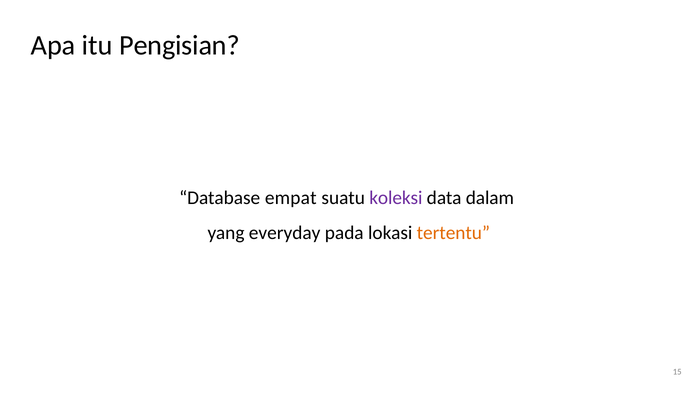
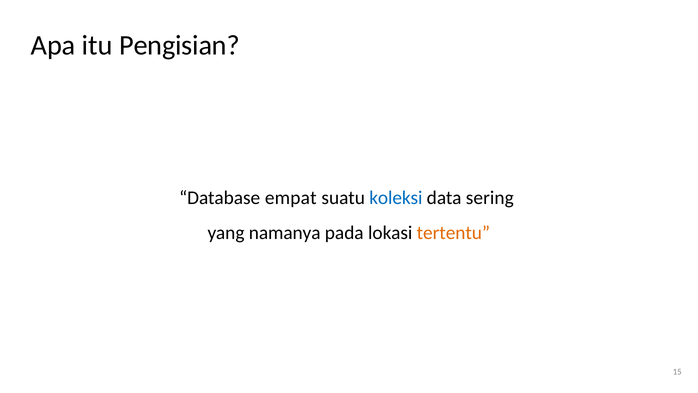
koleksi colour: purple -> blue (396, 198)
dalam: dalam -> sering (490, 198)
everyday: everyday -> namanya (285, 233)
